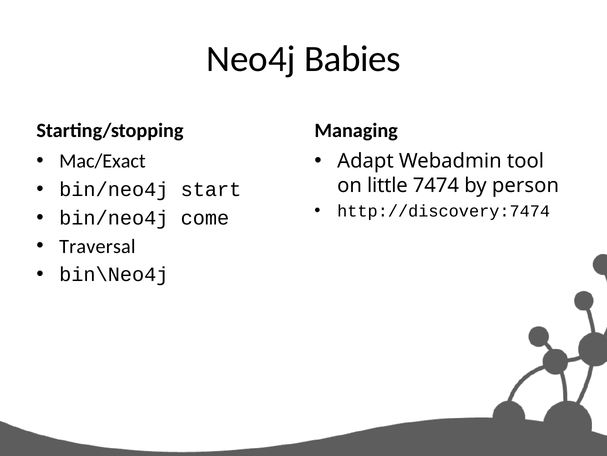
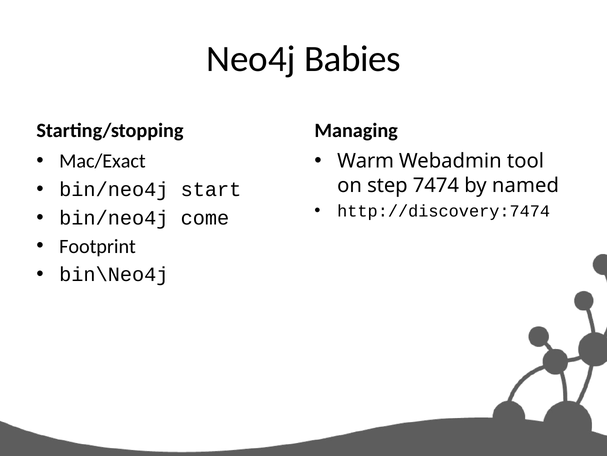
Adapt: Adapt -> Warm (366, 161)
little: little -> step (387, 185)
person: person -> named (525, 185)
Traversal: Traversal -> Footprint (98, 246)
